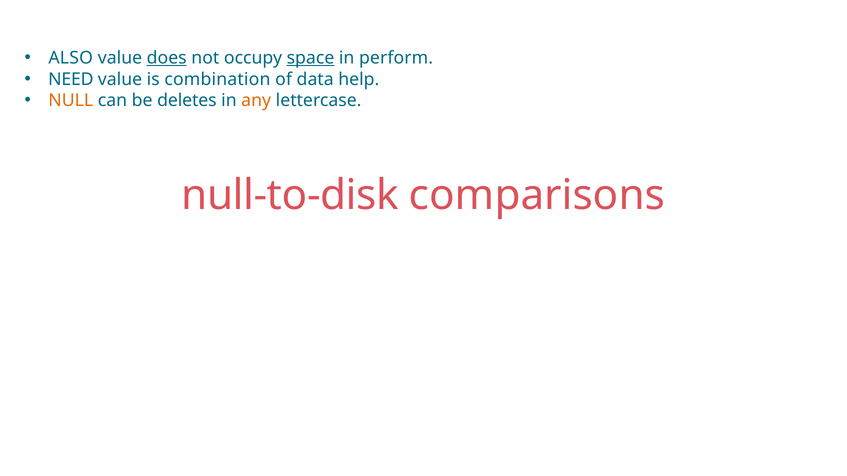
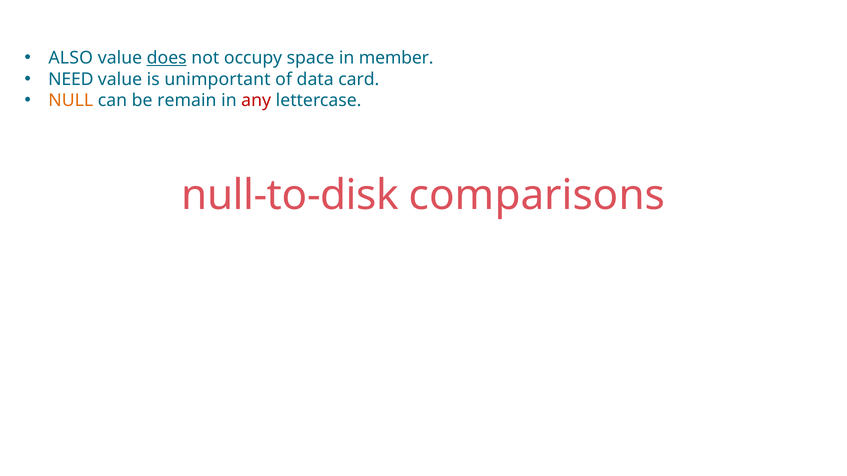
space underline: present -> none (311, 58)
perform: perform -> member (396, 58)
combination: combination -> unimportant (217, 79)
help: help -> card (359, 79)
deletes: deletes -> remain (187, 100)
any colour: orange -> red (256, 100)
